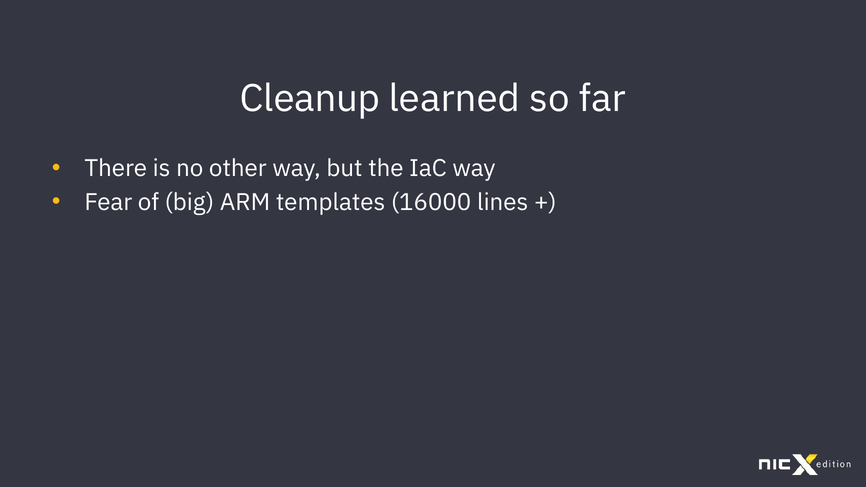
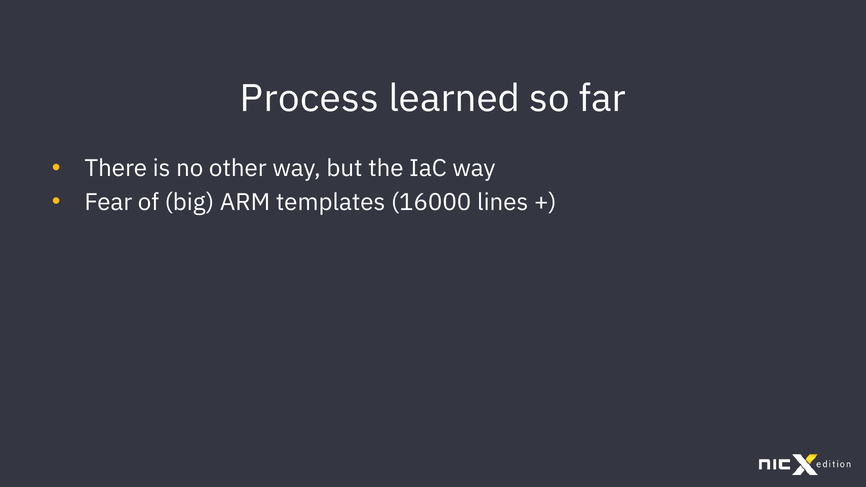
Cleanup: Cleanup -> Process (310, 99)
